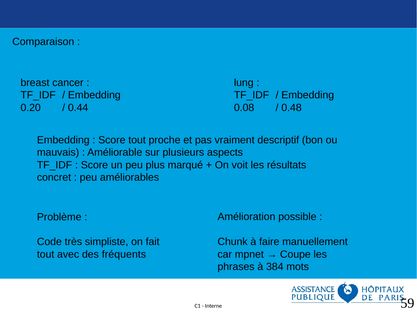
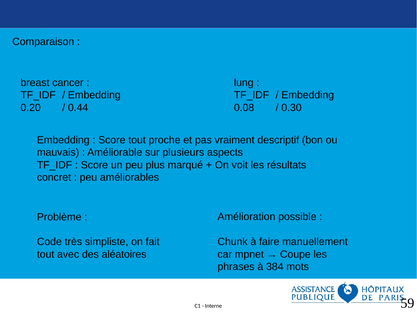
0.48: 0.48 -> 0.30 (292, 108)
fréquents: fréquents -> aléatoires (124, 255)
